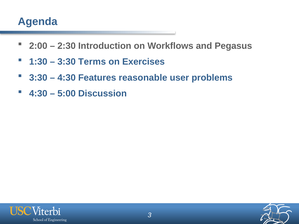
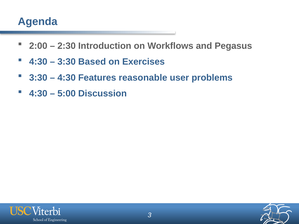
1:30: 1:30 -> 4:30 (38, 62)
Terms: Terms -> Based (92, 62)
